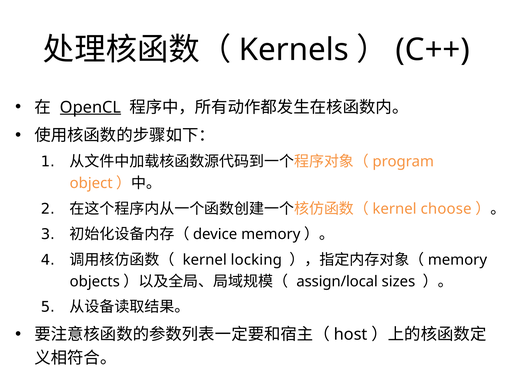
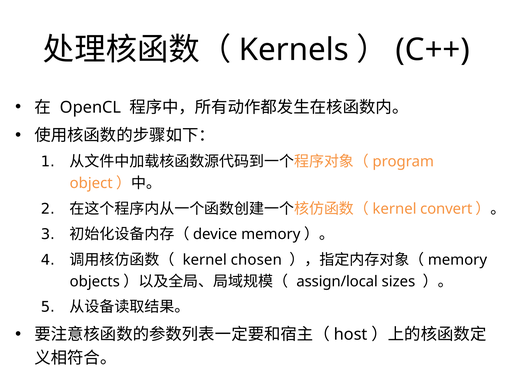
OpenCL underline: present -> none (91, 107)
choose: choose -> convert (446, 209)
locking: locking -> chosen (256, 260)
